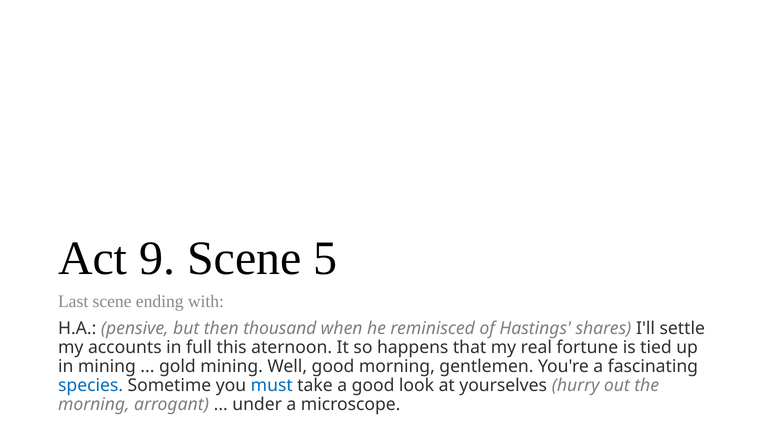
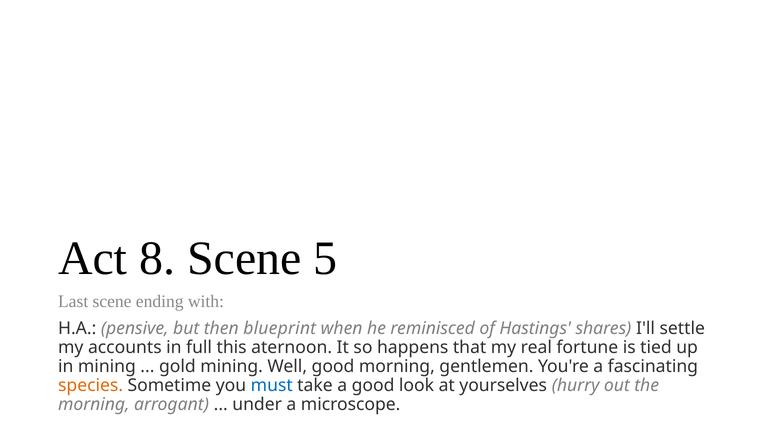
9: 9 -> 8 (157, 258)
thousand: thousand -> blueprint (280, 328)
species colour: blue -> orange (91, 385)
